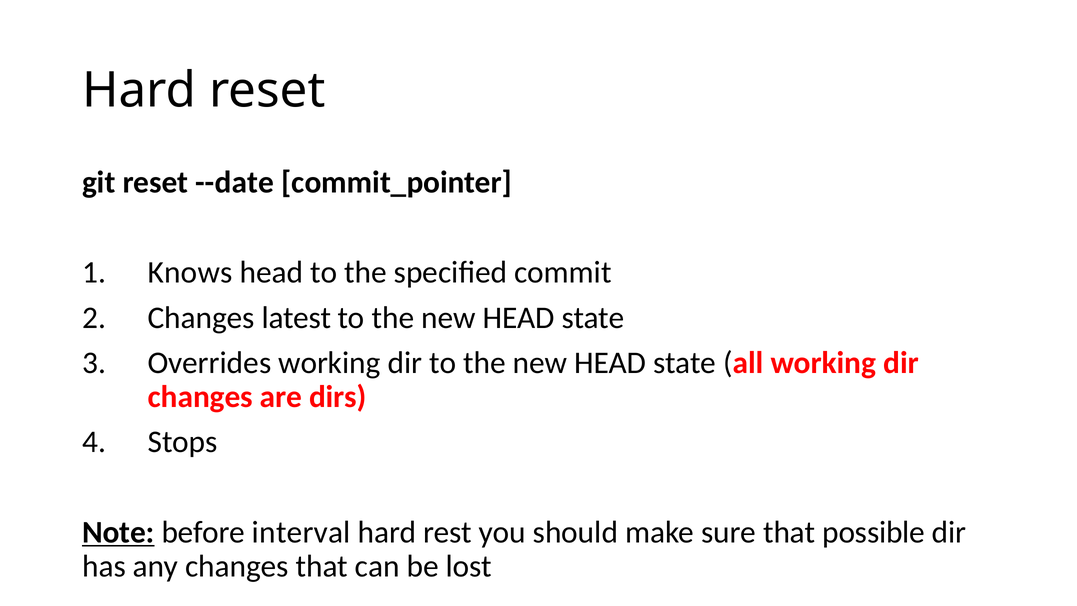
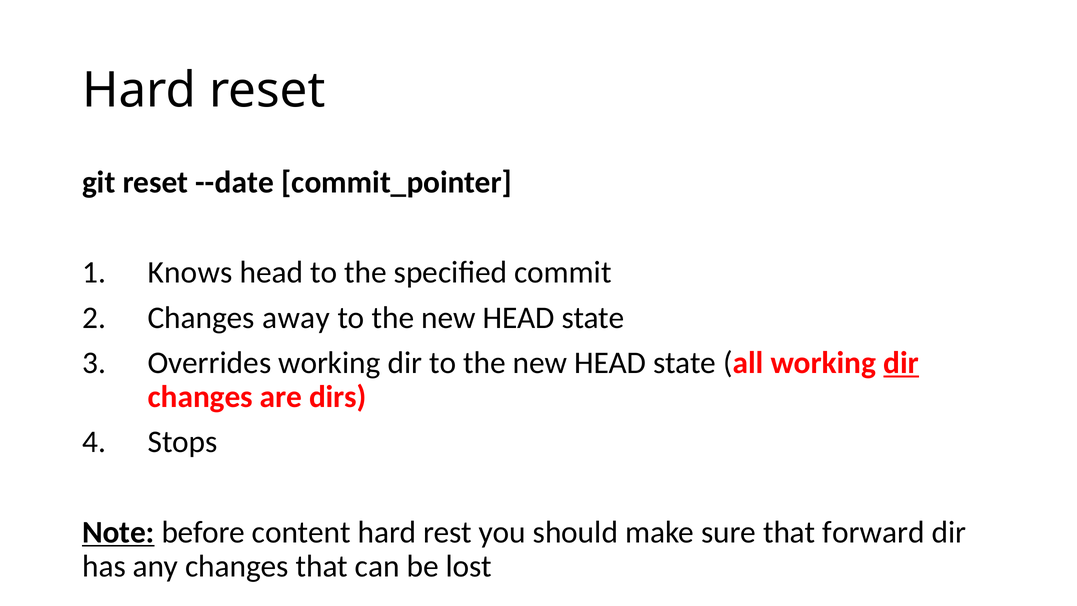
latest: latest -> away (296, 318)
dir underline: none -> present (901, 363)
interval: interval -> content (301, 532)
possible: possible -> forward (874, 532)
